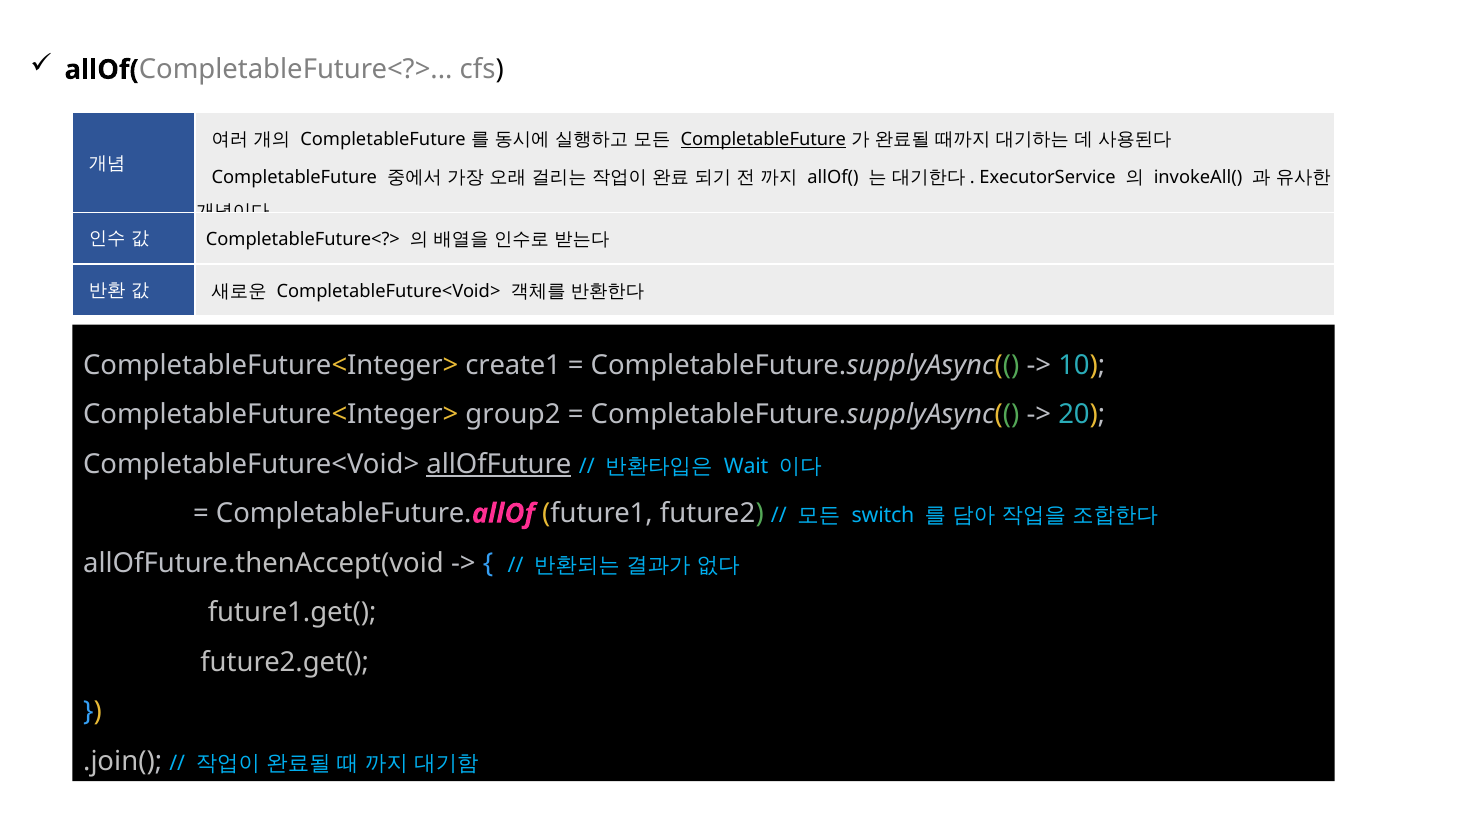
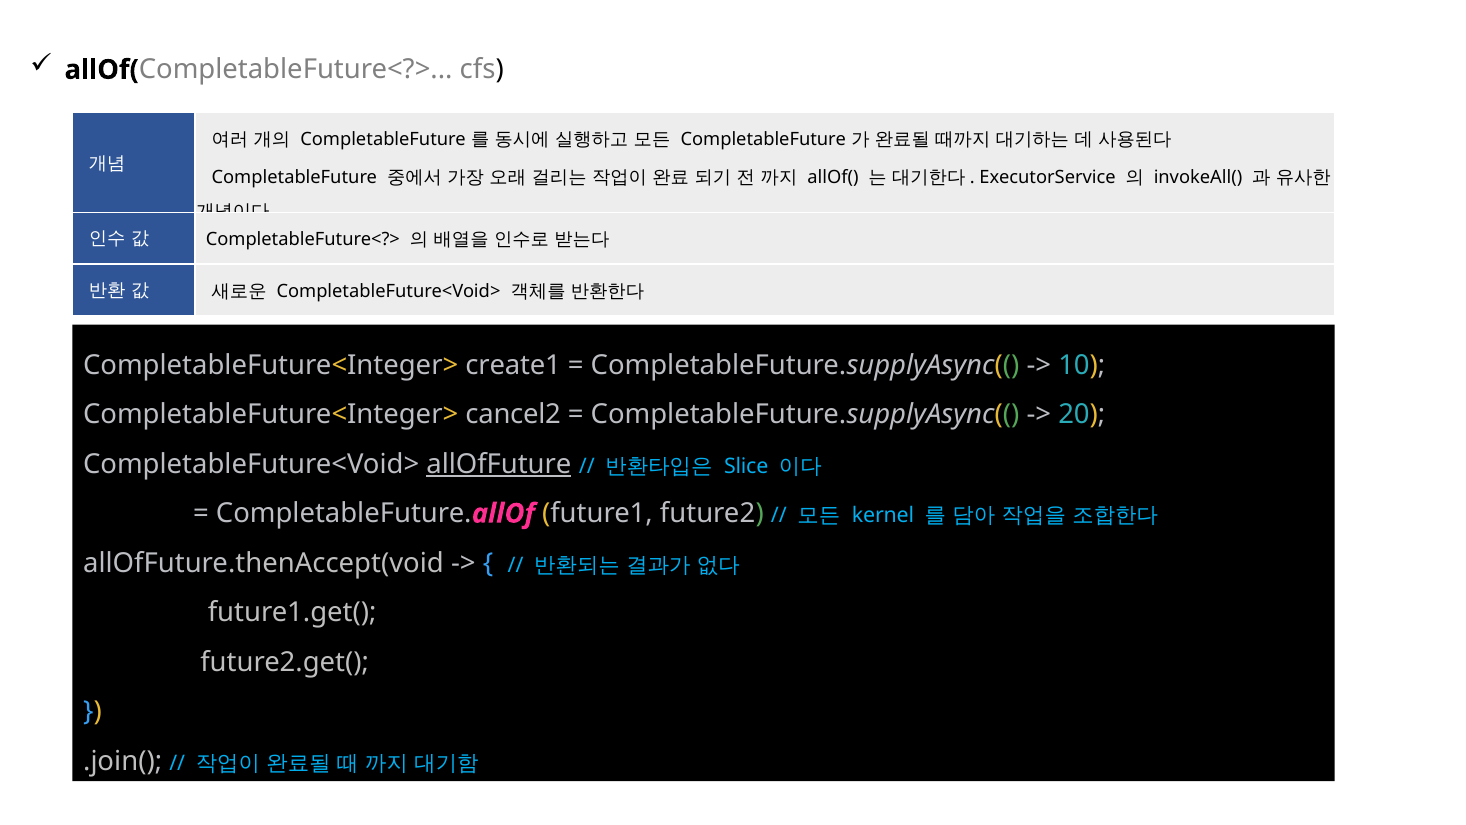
CompletableFuture underline: present -> none (763, 140)
group2: group2 -> cancel2 (513, 414)
Wait: Wait -> Slice (746, 466)
switch: switch -> kernel (883, 515)
